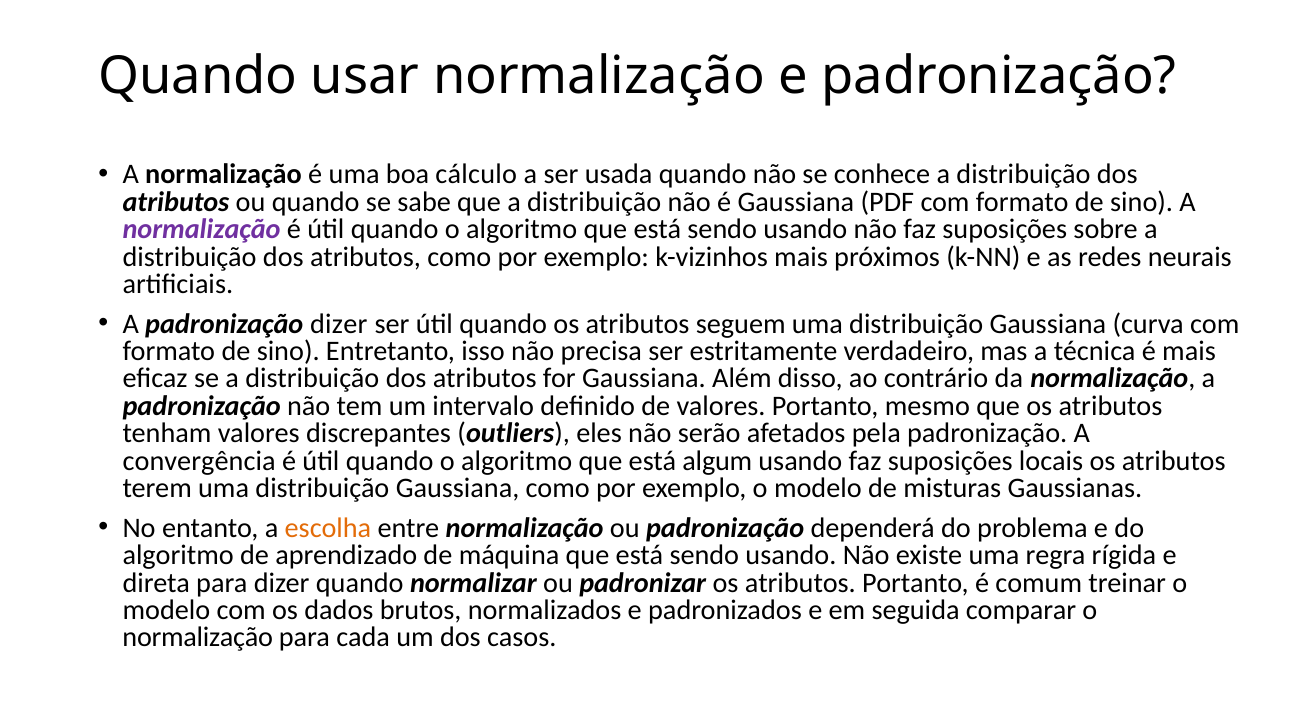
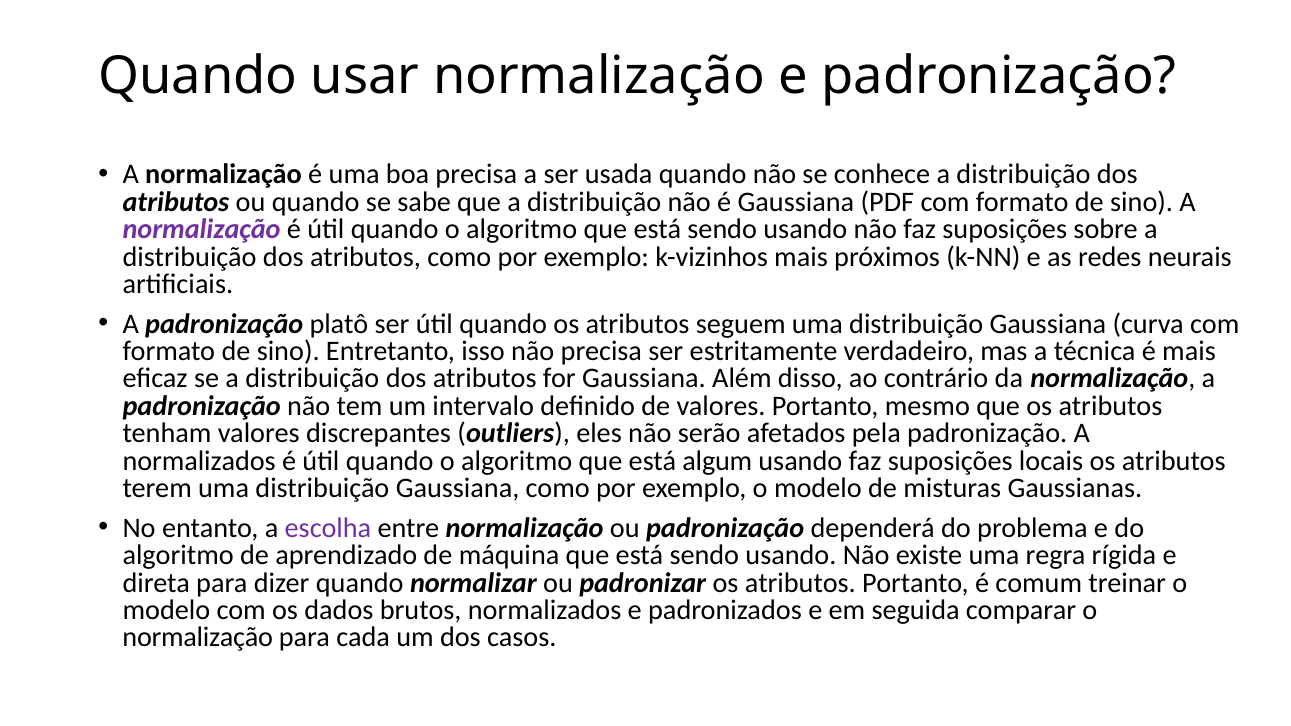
boa cálculo: cálculo -> precisa (476, 175)
padronização dizer: dizer -> platô (339, 324)
convergência: convergência -> normalizados (199, 461)
escolha colour: orange -> purple (328, 528)
